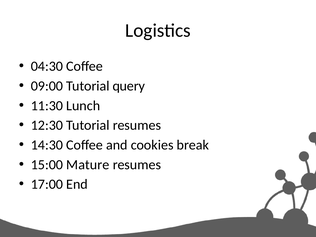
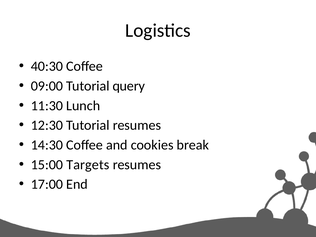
04:30: 04:30 -> 40:30 (47, 66)
Mature: Mature -> Targets (88, 165)
